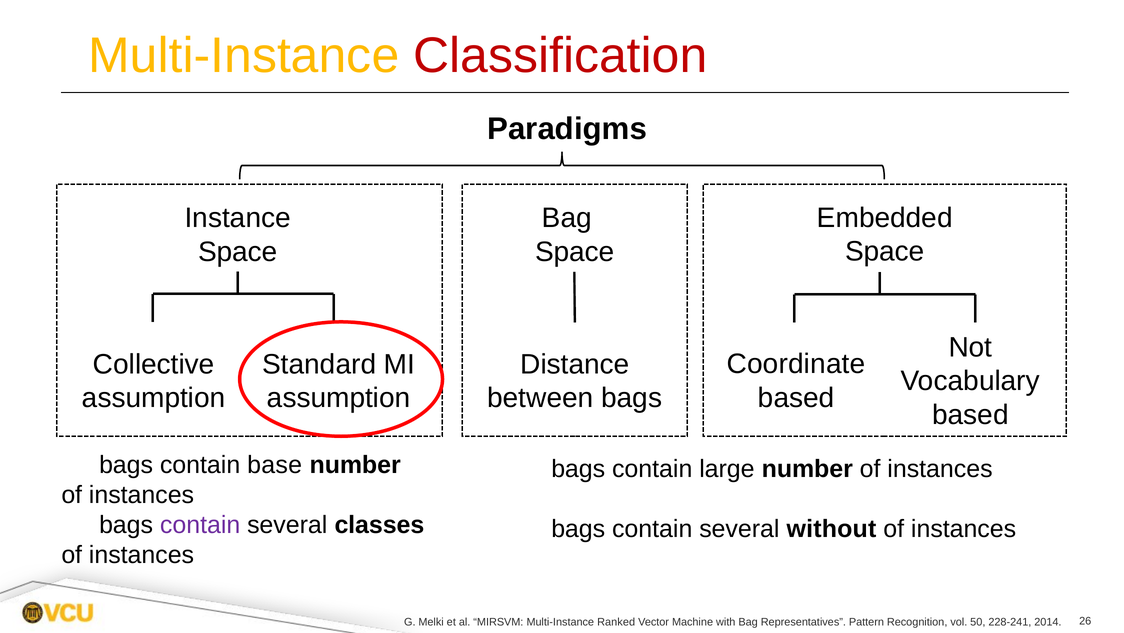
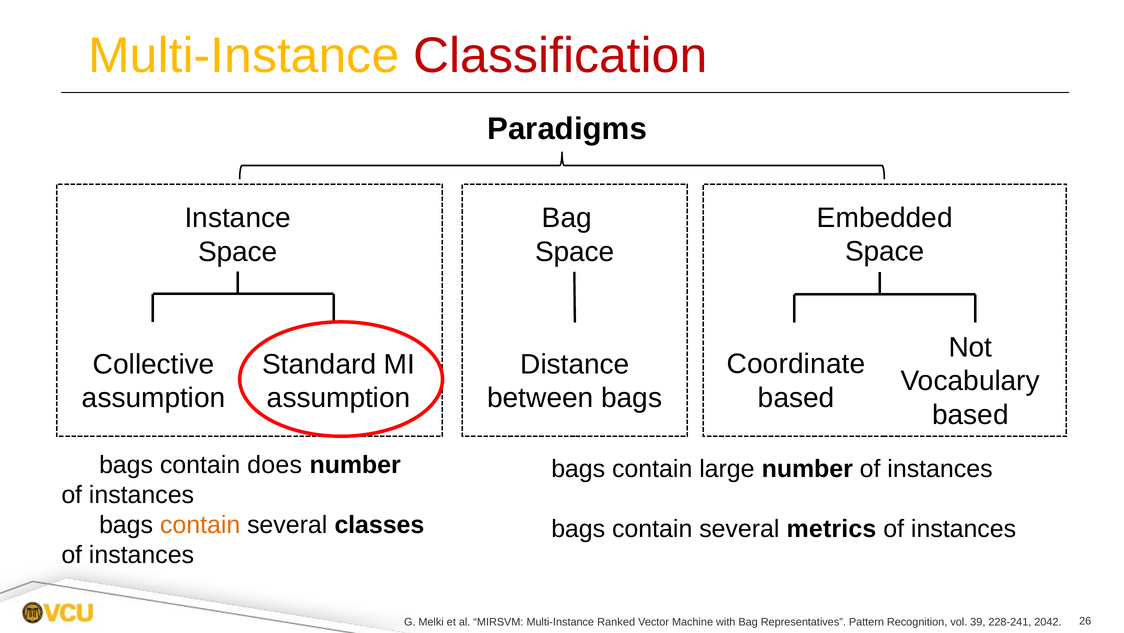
base: base -> does (275, 464)
contain colour: purple -> orange (200, 524)
without: without -> metrics (831, 528)
50: 50 -> 39 (978, 621)
2014: 2014 -> 2042 (1048, 621)
